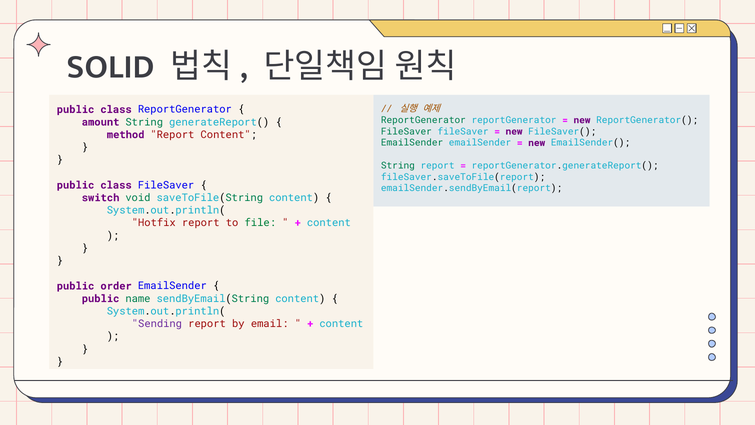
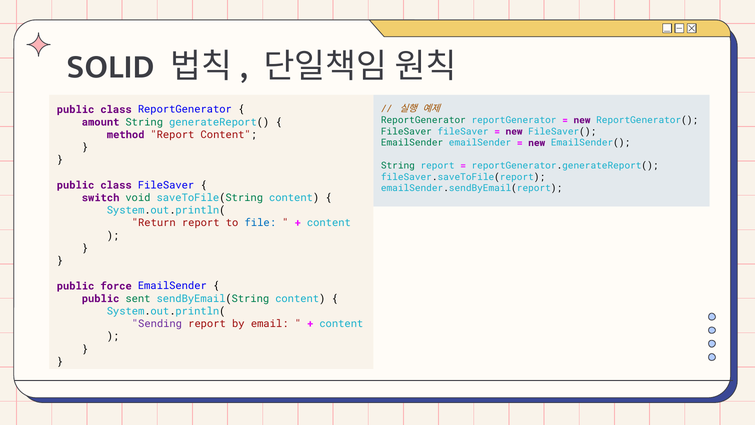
Hotfix: Hotfix -> Return (154, 223)
file colour: green -> blue (260, 223)
order: order -> force (116, 286)
name: name -> sent (138, 298)
